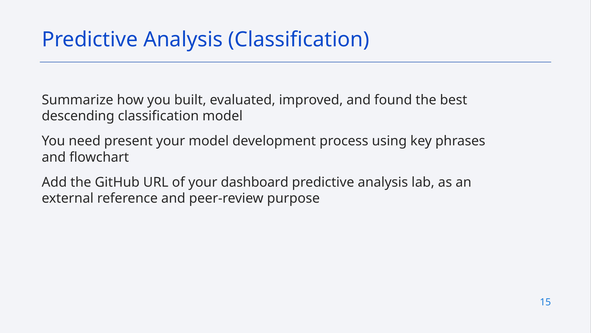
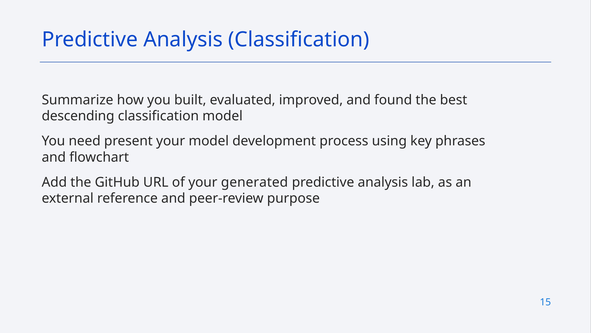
dashboard: dashboard -> generated (255, 182)
